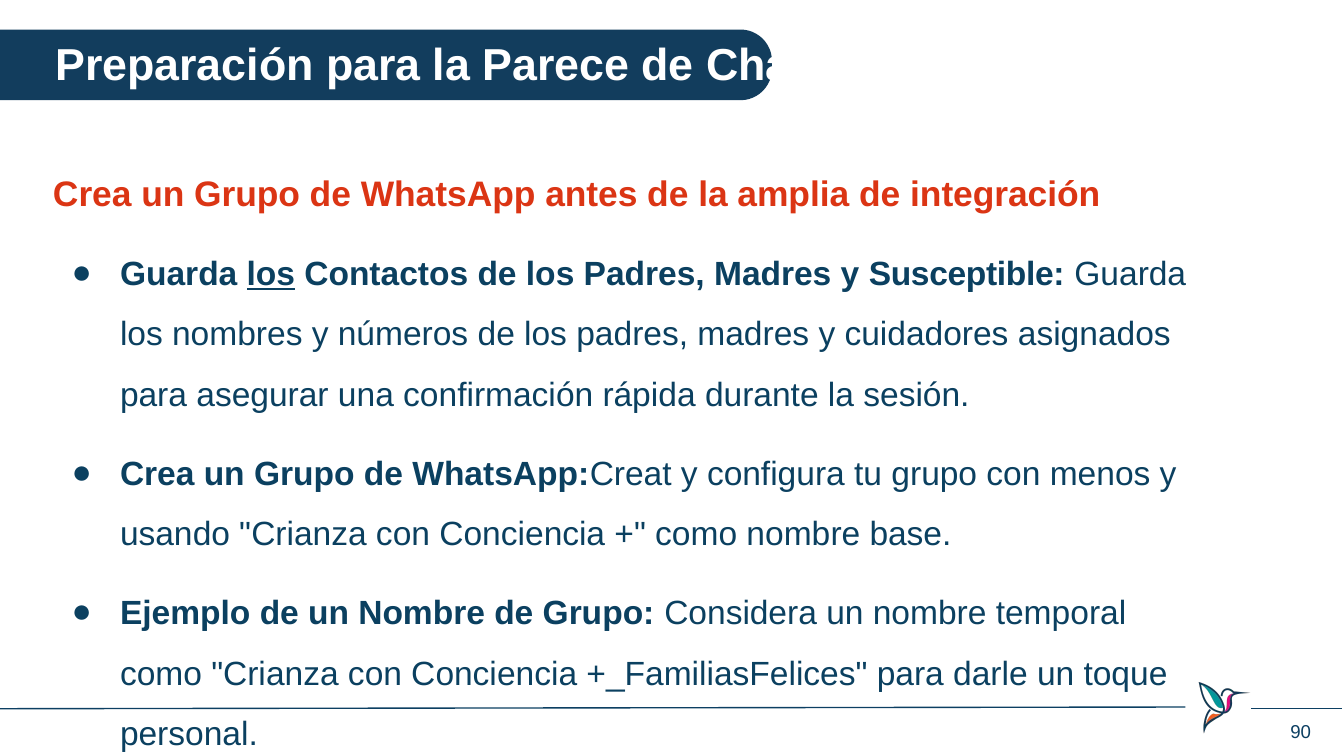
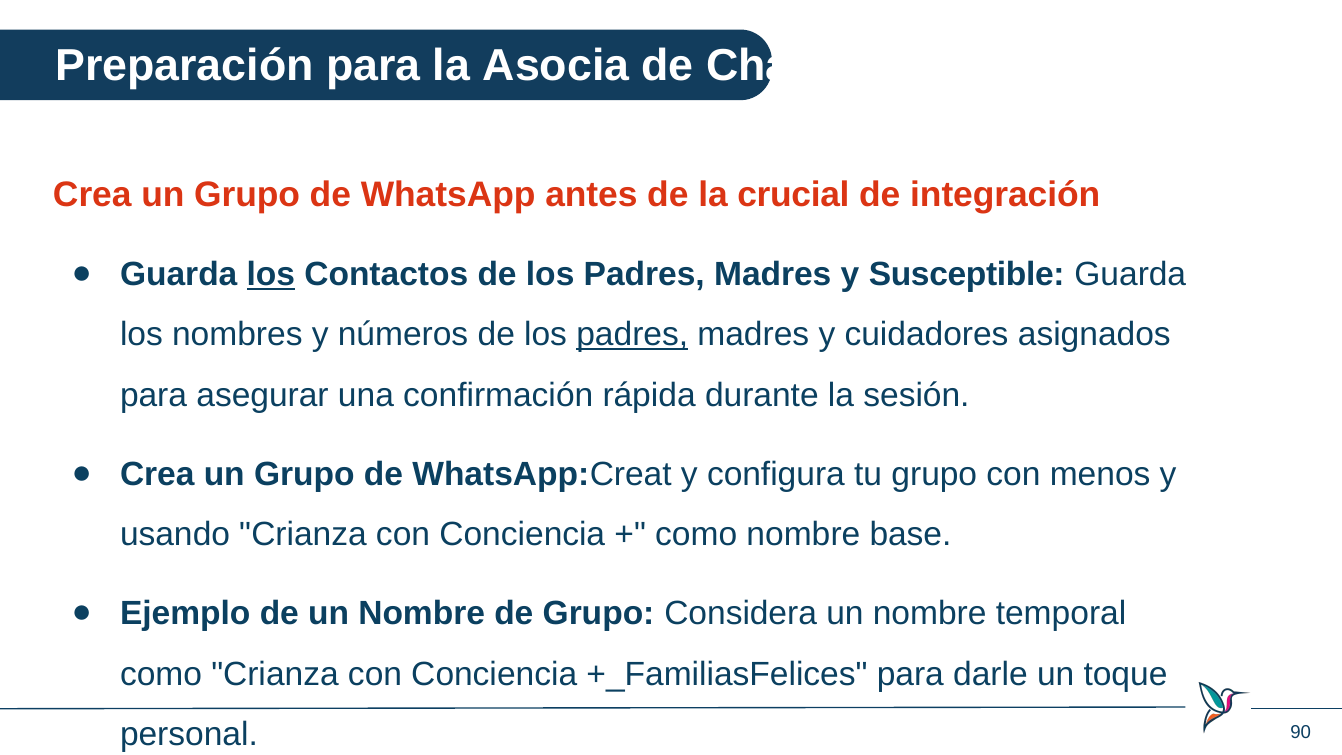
Parece: Parece -> Asocia (556, 66)
amplia: amplia -> crucial (793, 194)
padres underline: none -> present (632, 335)
